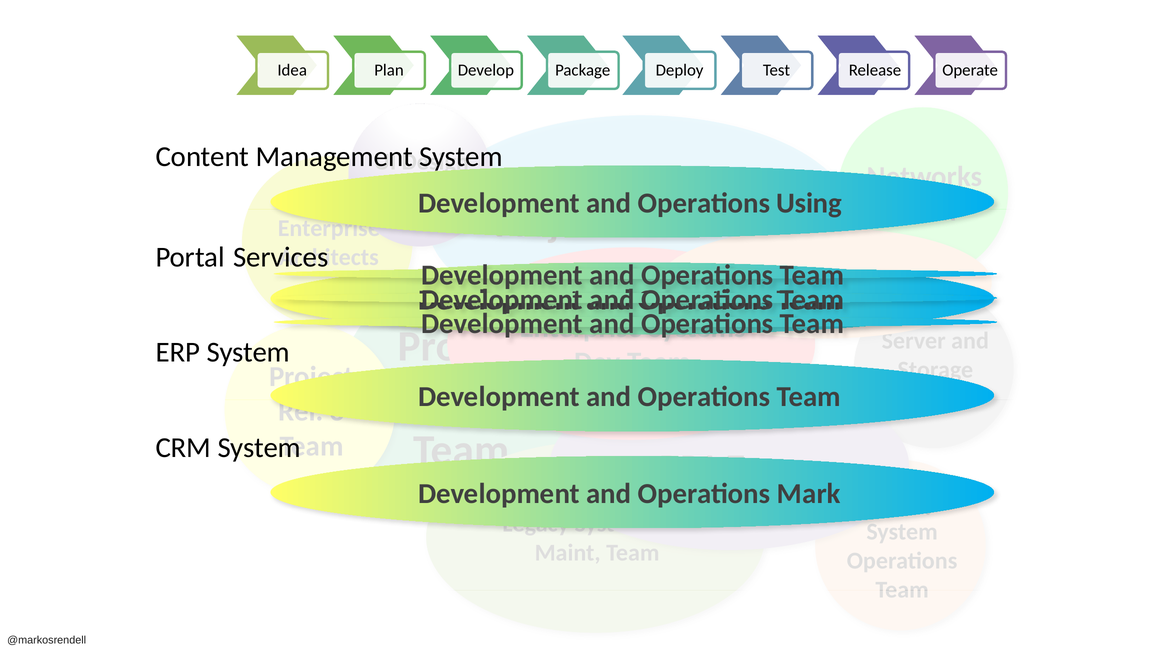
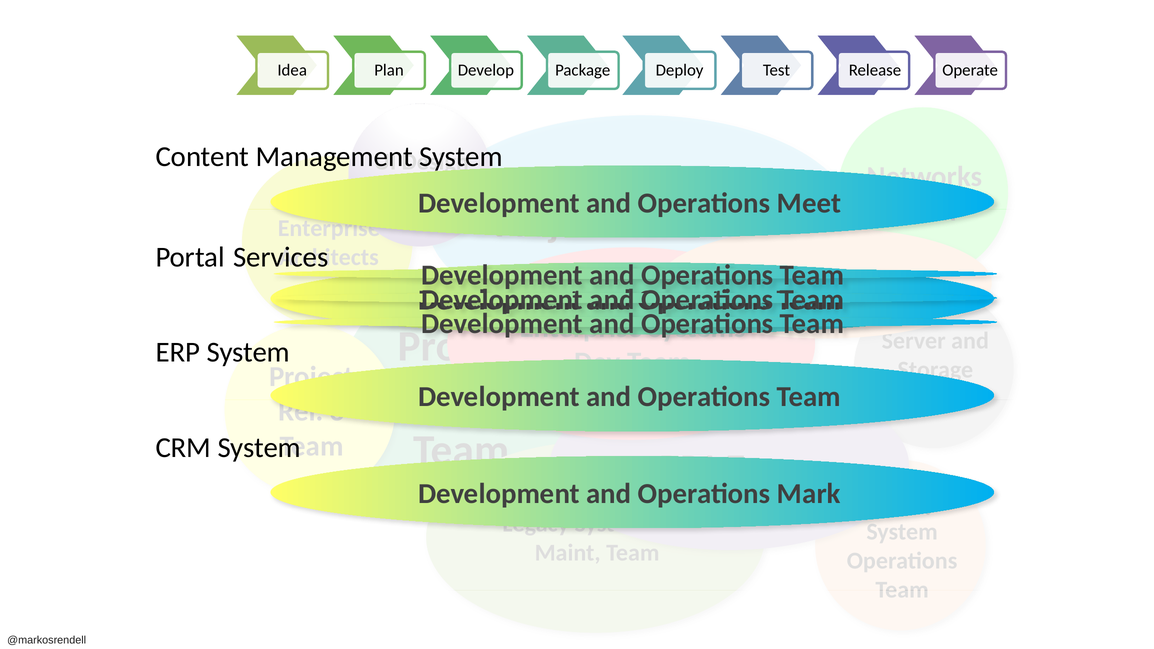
Using: Using -> Meet (809, 203)
